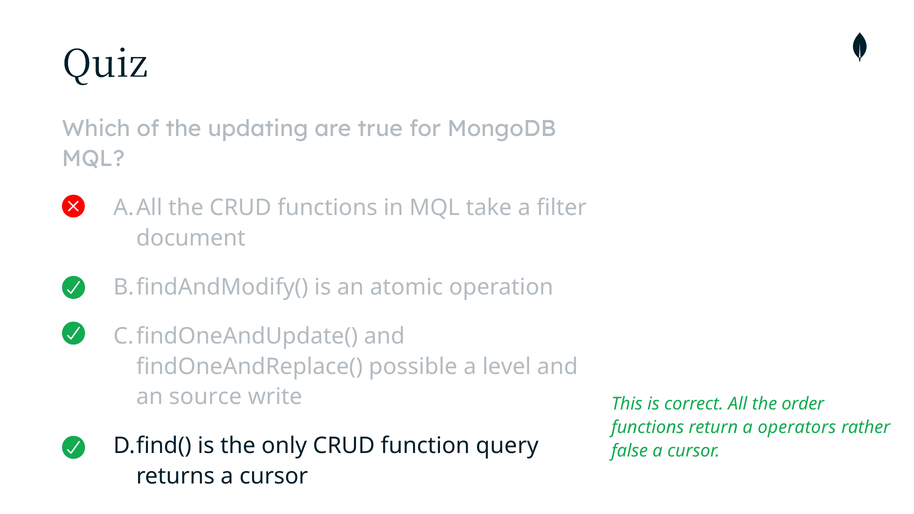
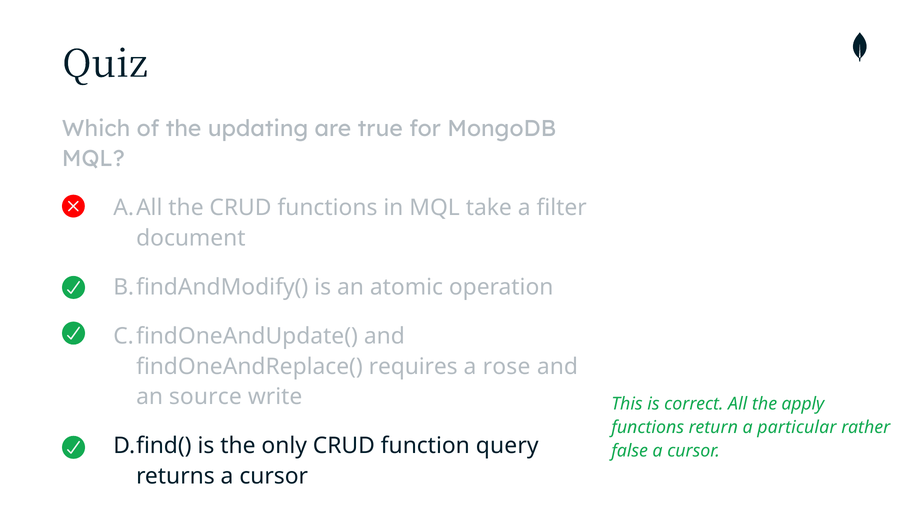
possible: possible -> requires (413, 367)
level: level -> rose (507, 367)
order: order -> apply (803, 404)
operators: operators -> particular (797, 428)
